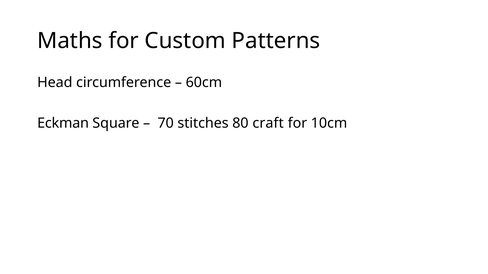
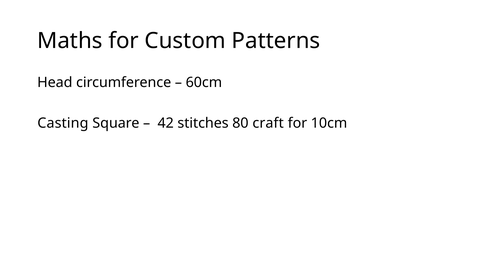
Eckman: Eckman -> Casting (63, 123)
70: 70 -> 42 (166, 123)
